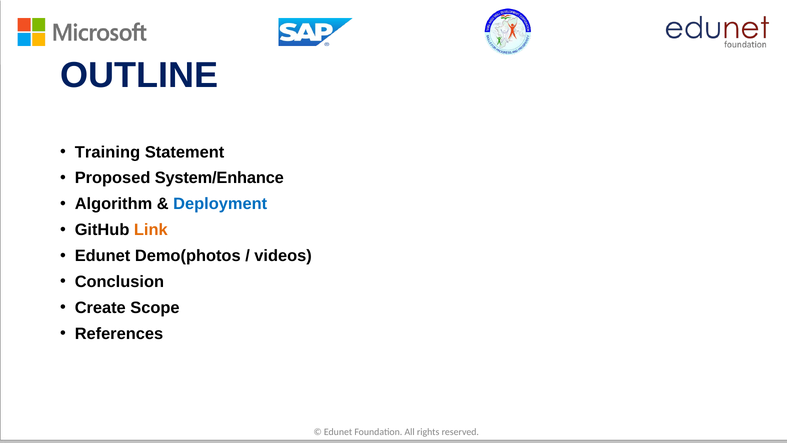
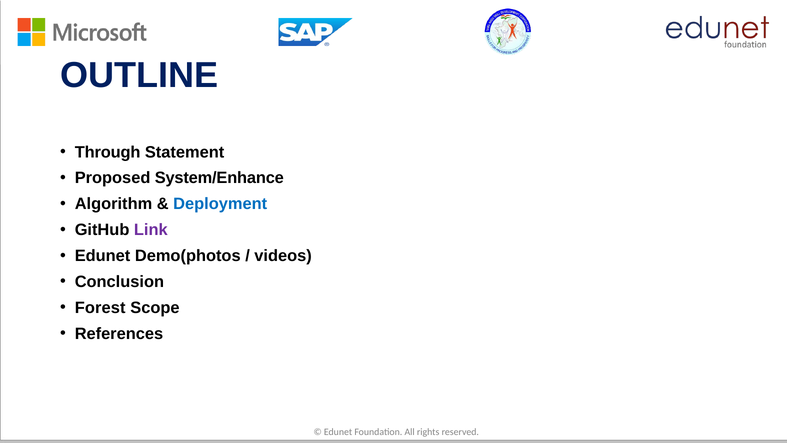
Training: Training -> Through (108, 152)
Link colour: orange -> purple (151, 230)
Create: Create -> Forest (100, 307)
